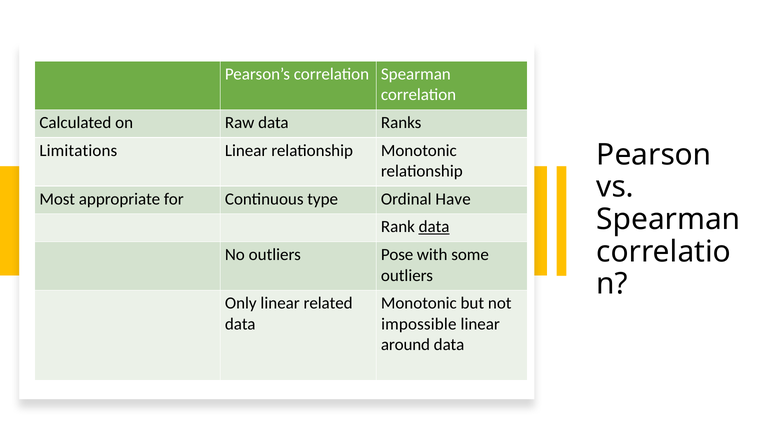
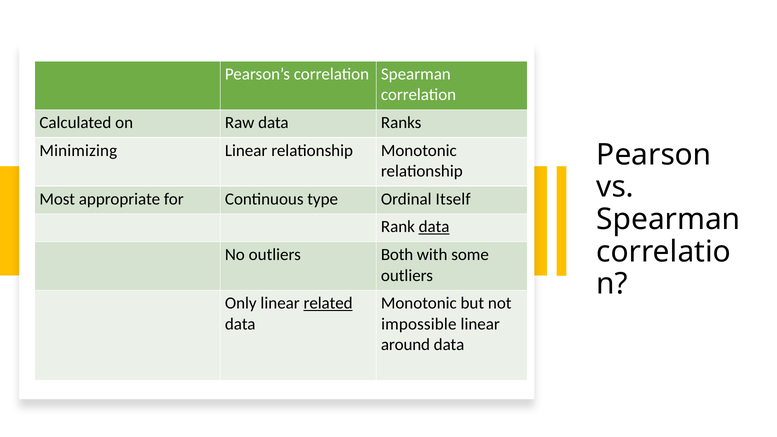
Limitations: Limitations -> Minimizing (78, 150)
Have: Have -> Itself (453, 199)
Pose: Pose -> Both (397, 255)
related underline: none -> present (328, 303)
